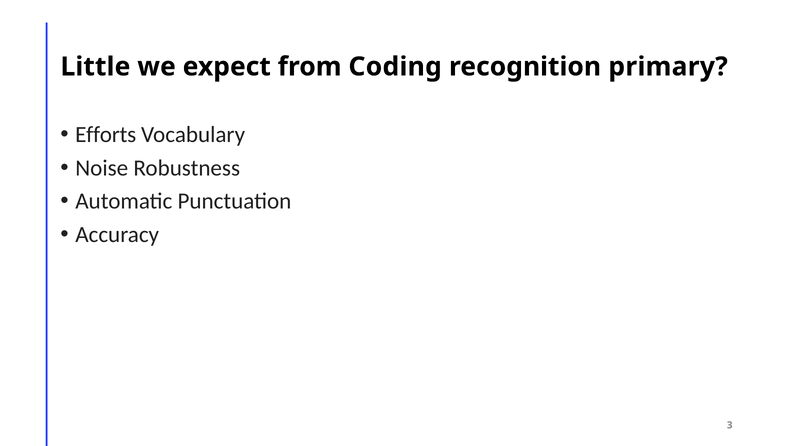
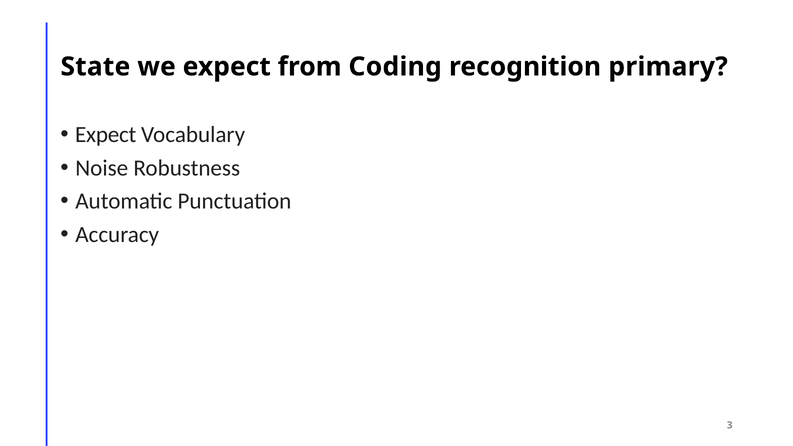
Little: Little -> State (95, 67)
Efforts: Efforts -> Expect (106, 135)
